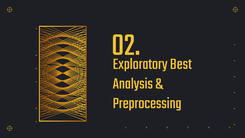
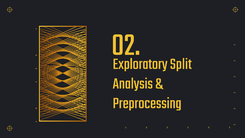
Best: Best -> Split (181, 63)
